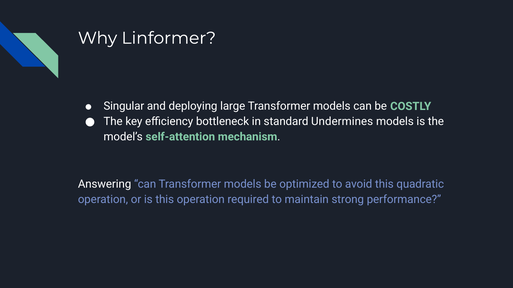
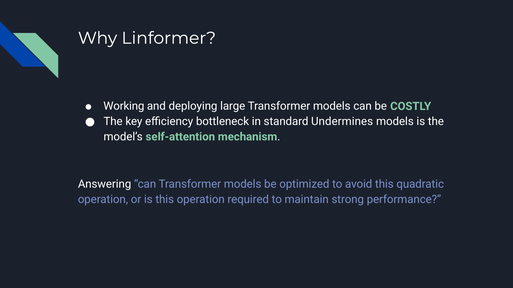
Singular: Singular -> Working (124, 106)
